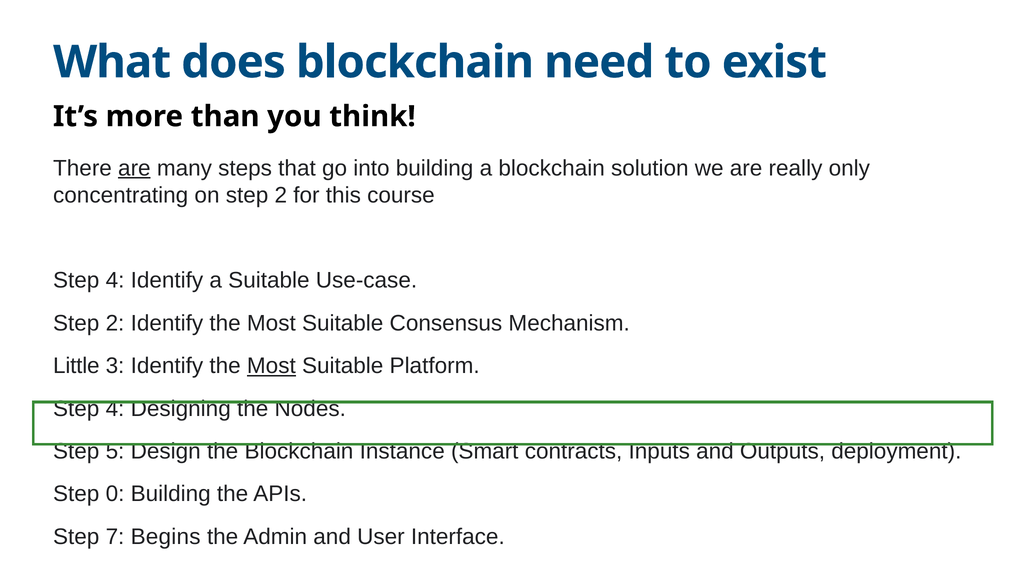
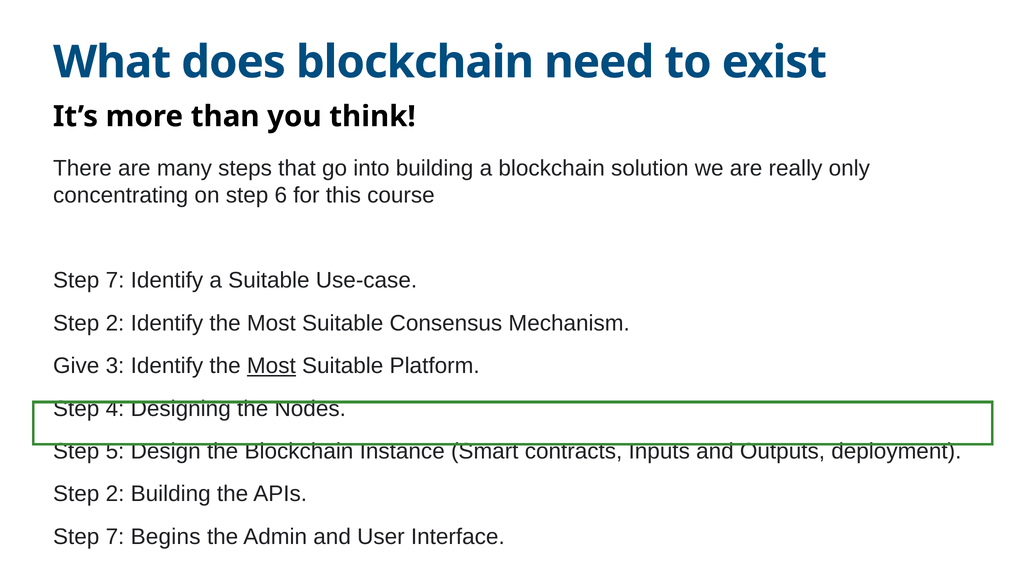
are underline: present -> none (134, 168)
on step 2: 2 -> 6 (281, 195)
4: 4 -> 7 (115, 281)
Little: Little -> Give (76, 366)
0: 0 -> 2 (115, 494)
